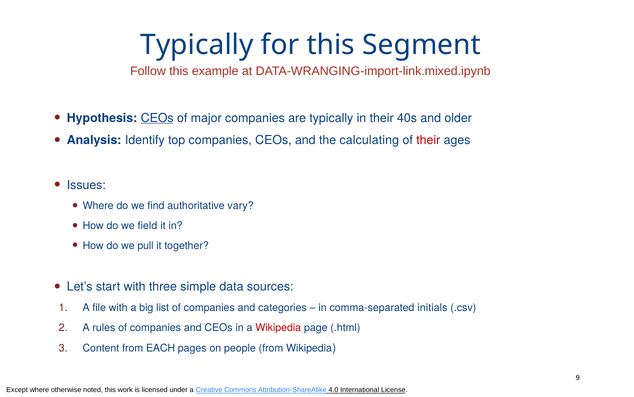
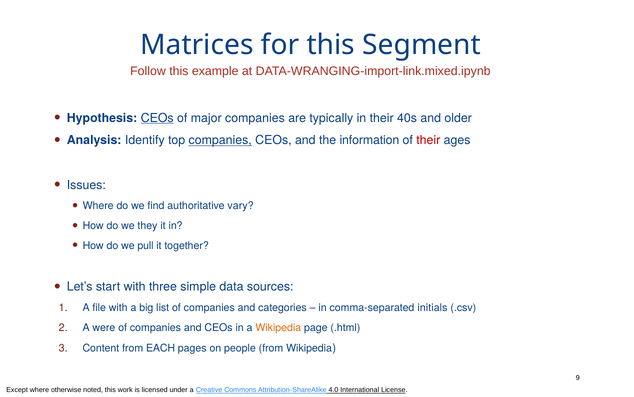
Typically: Typically -> Matrices (197, 45)
companies underline: none -> present (220, 140)
calculating: calculating -> information (369, 140)
field: field -> they (147, 225)
rules: rules -> were (104, 327)
Wikipedia colour: red -> orange (278, 327)
